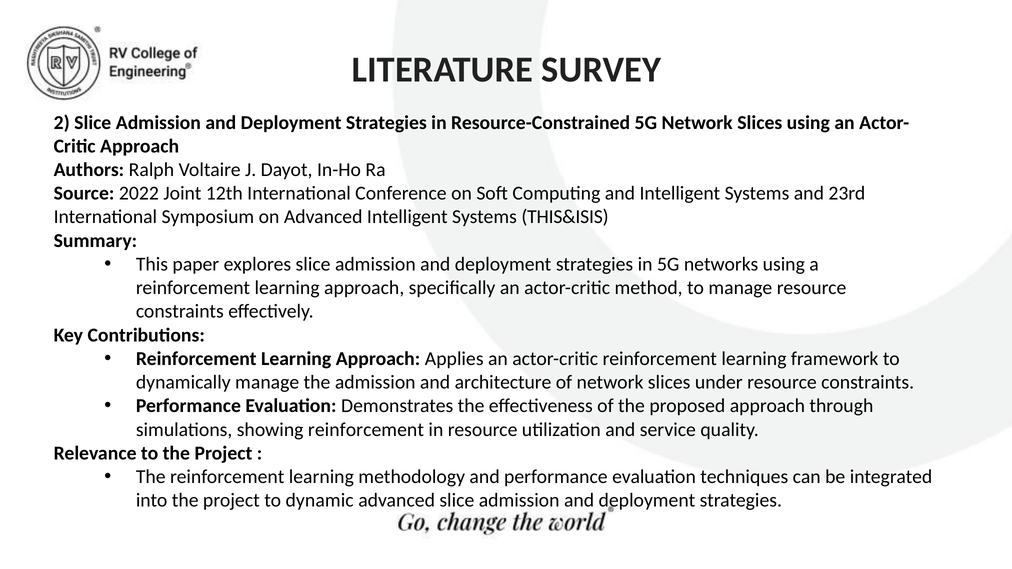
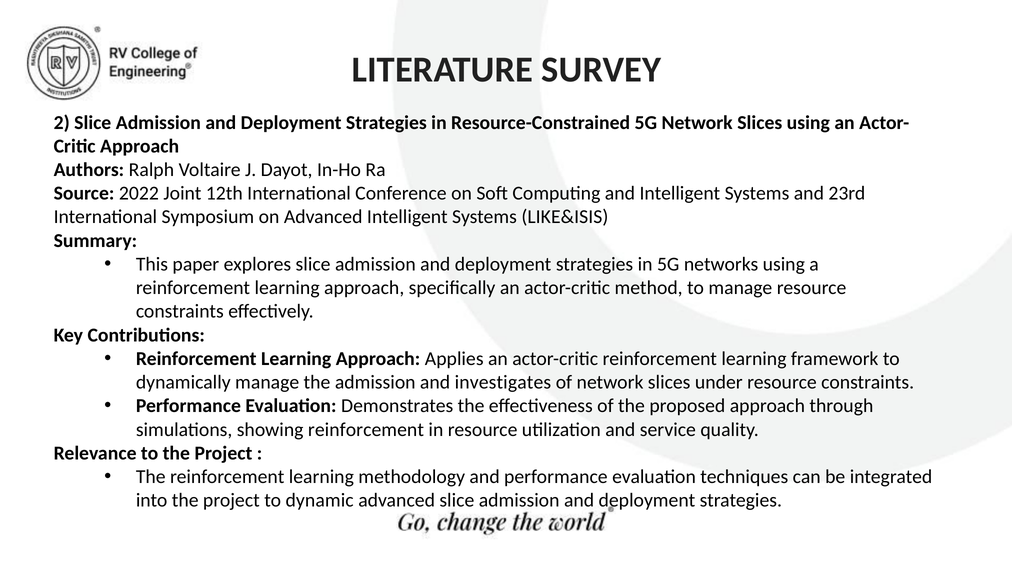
THIS&ISIS: THIS&ISIS -> LIKE&ISIS (565, 217)
architecture: architecture -> investigates (503, 382)
